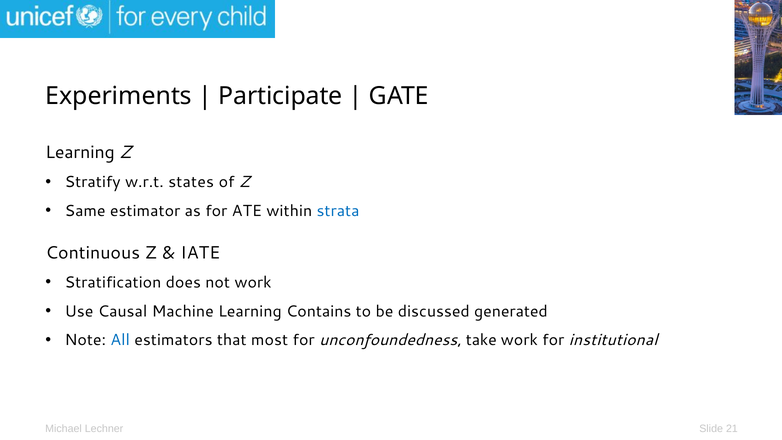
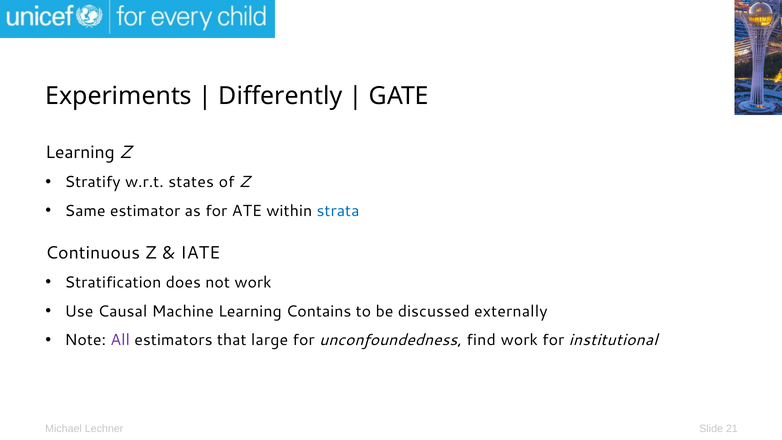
Participate: Participate -> Differently (280, 96)
generated: generated -> externally (511, 311)
All colour: blue -> purple (120, 340)
most: most -> large (270, 340)
take: take -> find (481, 340)
